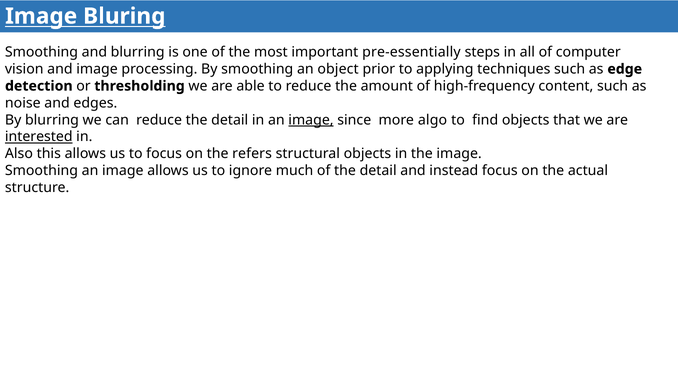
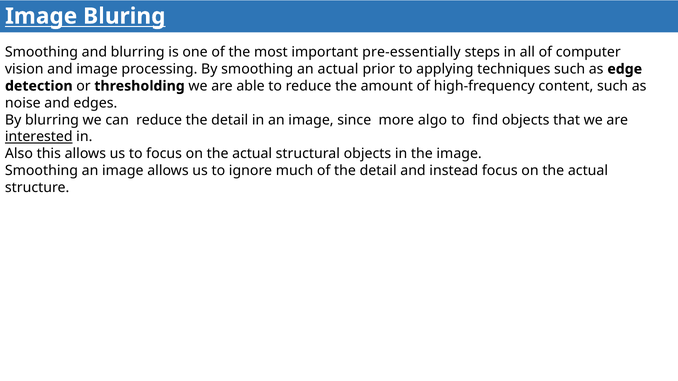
an object: object -> actual (338, 69)
image underline: present -> none (311, 120)
refers: refers -> actual (252, 154)
